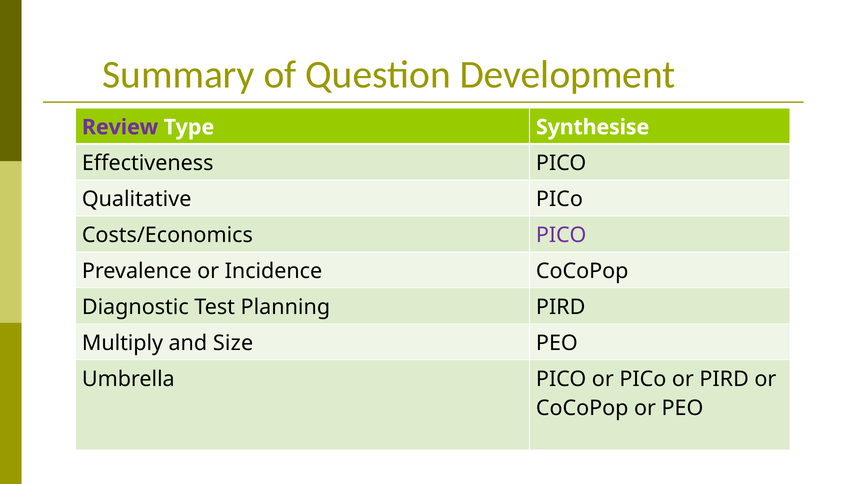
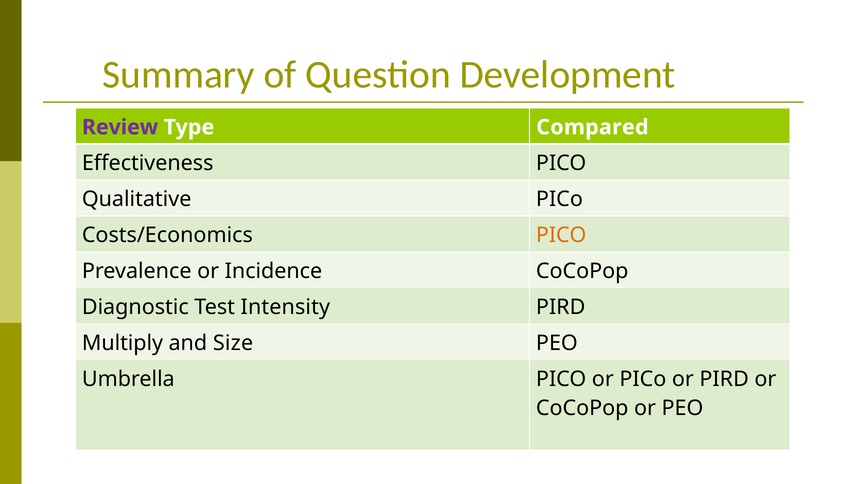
Synthesise: Synthesise -> Compared (592, 127)
PICO colour: purple -> orange (561, 235)
Planning: Planning -> Intensity (285, 307)
